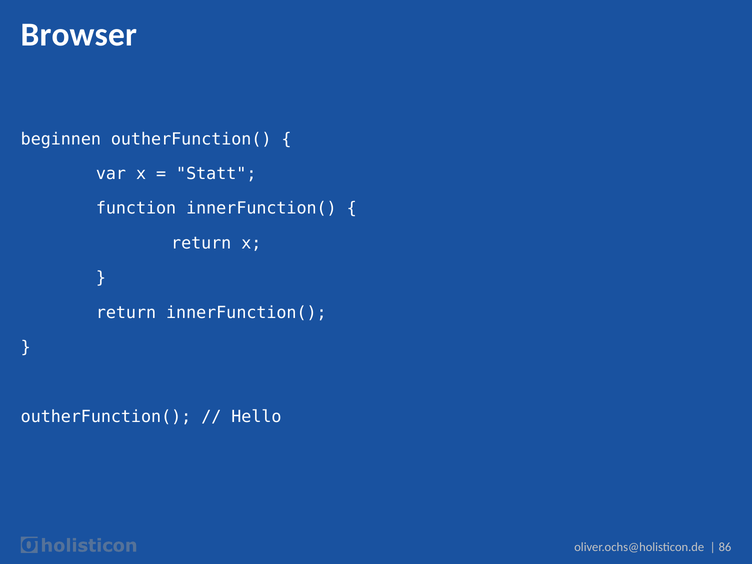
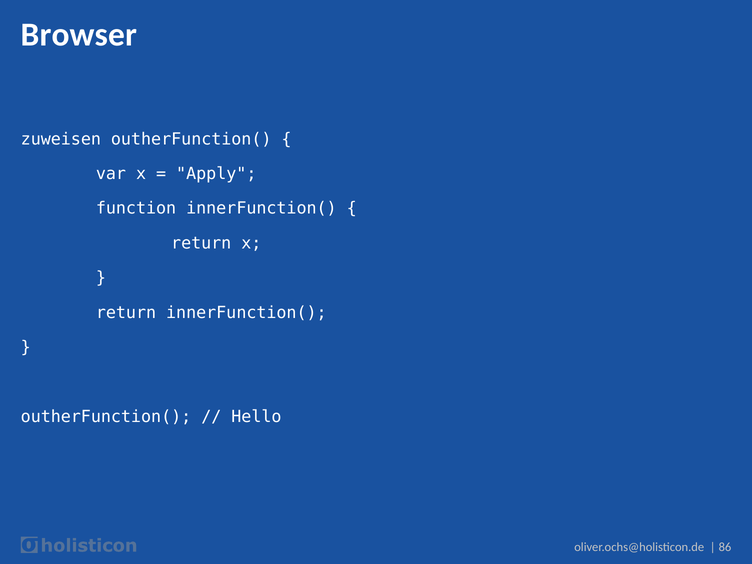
beginnen: beginnen -> zuweisen (61, 139)
Statt: Statt -> Apply (216, 174)
